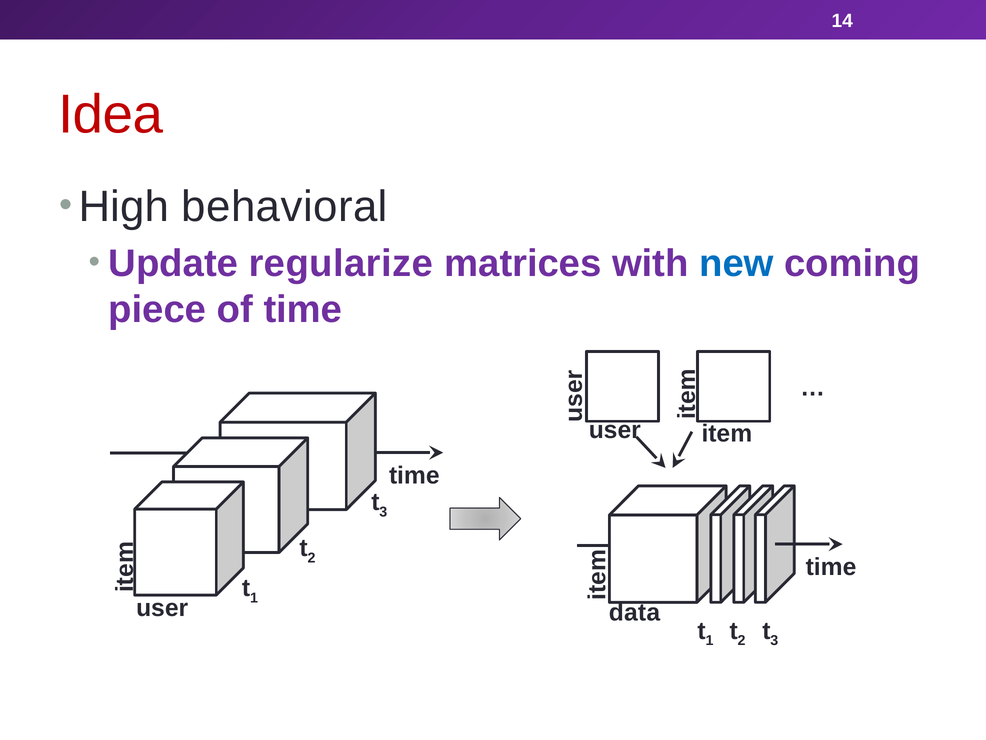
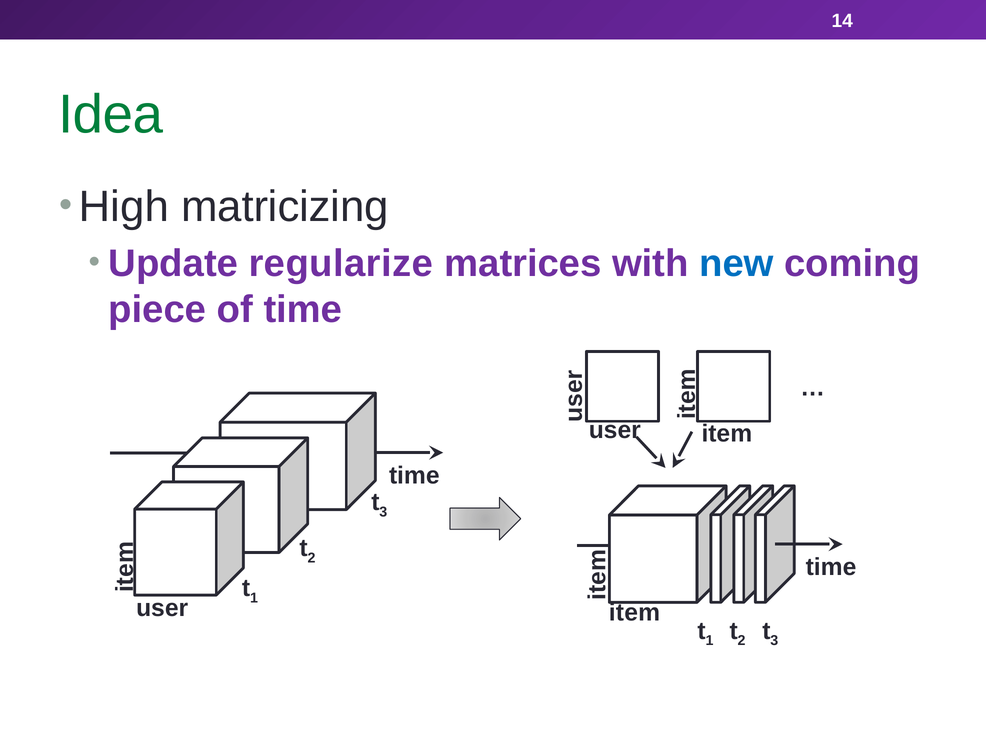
Idea colour: red -> green (111, 115)
behavioral: behavioral -> matricizing (285, 207)
data: data -> item (634, 612)
